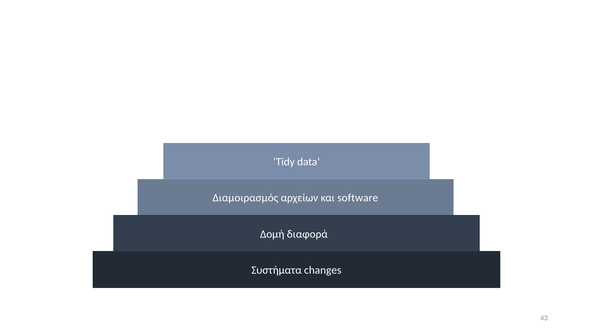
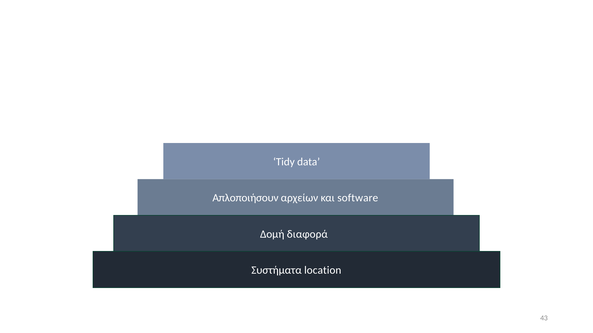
Διαμοιρασμός: Διαμοιρασμός -> Απλοποιήσουν (245, 198)
changes: changes -> location (323, 271)
